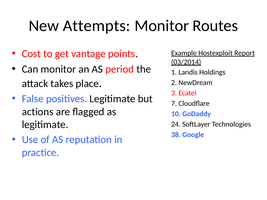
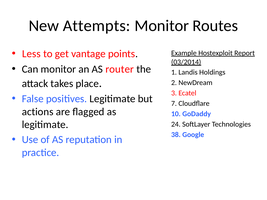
Cost: Cost -> Less (31, 54)
period: period -> router (120, 69)
